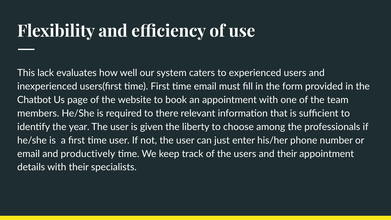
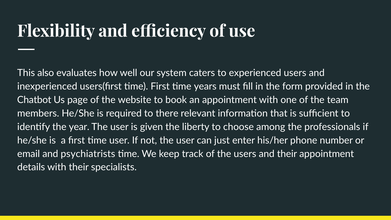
lack: lack -> also (46, 73)
time email: email -> years (205, 86)
productively: productively -> psychiatrists (88, 154)
